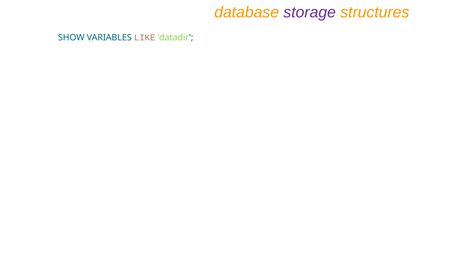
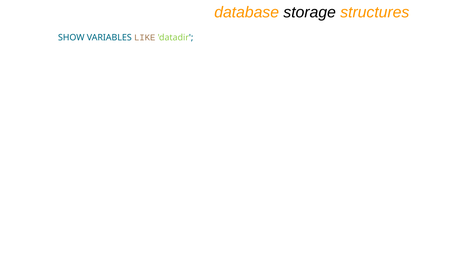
storage colour: purple -> black (310, 12)
